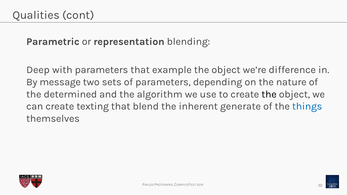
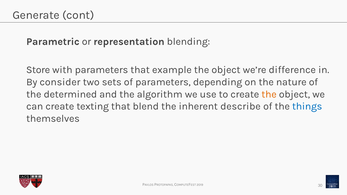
Qualities: Qualities -> Generate (36, 15)
Deep: Deep -> Store (38, 70)
message: message -> consider (60, 82)
the colour: black -> orange (269, 94)
generate: generate -> describe (240, 106)
